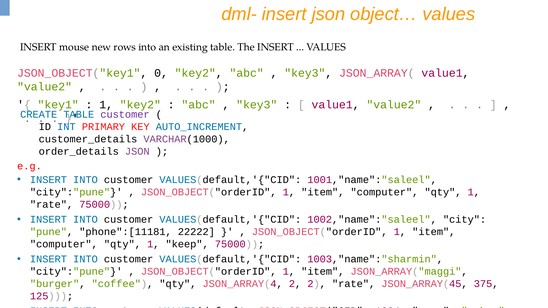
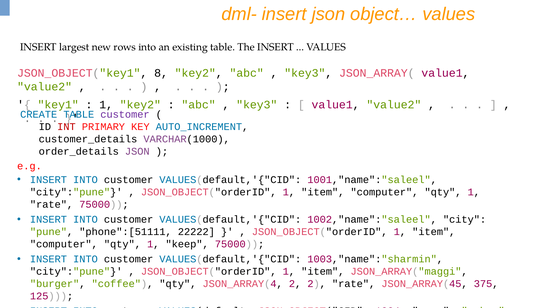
INSERT mouse: mouse -> largest (74, 47)
0: 0 -> 8 (161, 73)
INT colour: blue -> red (66, 127)
phone":[11181: phone":[11181 -> phone":[51111 (126, 232)
